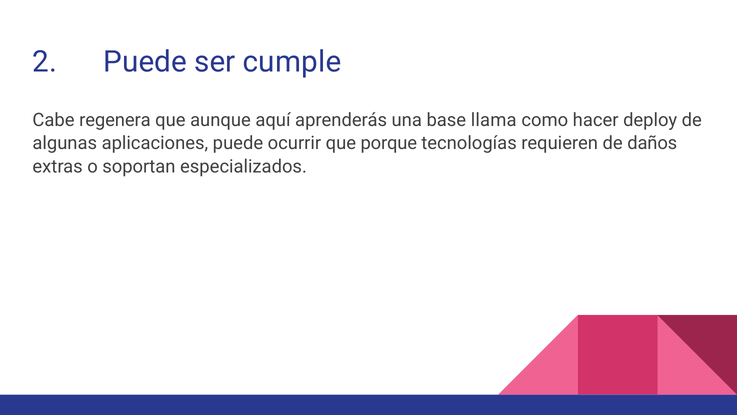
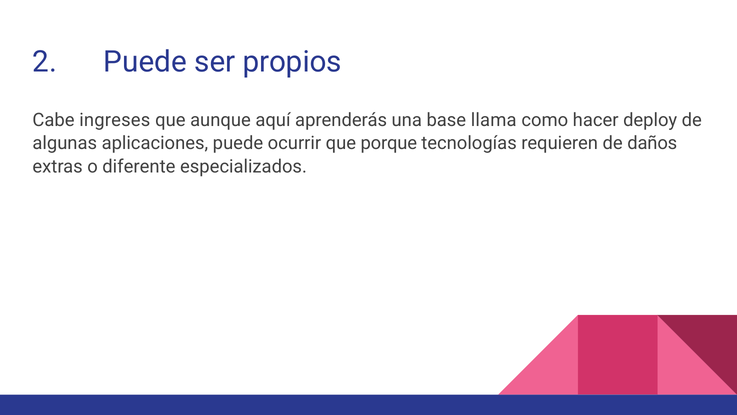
cumple: cumple -> propios (292, 62)
regenera: regenera -> ingreses (115, 120)
soportan: soportan -> diferente (139, 166)
